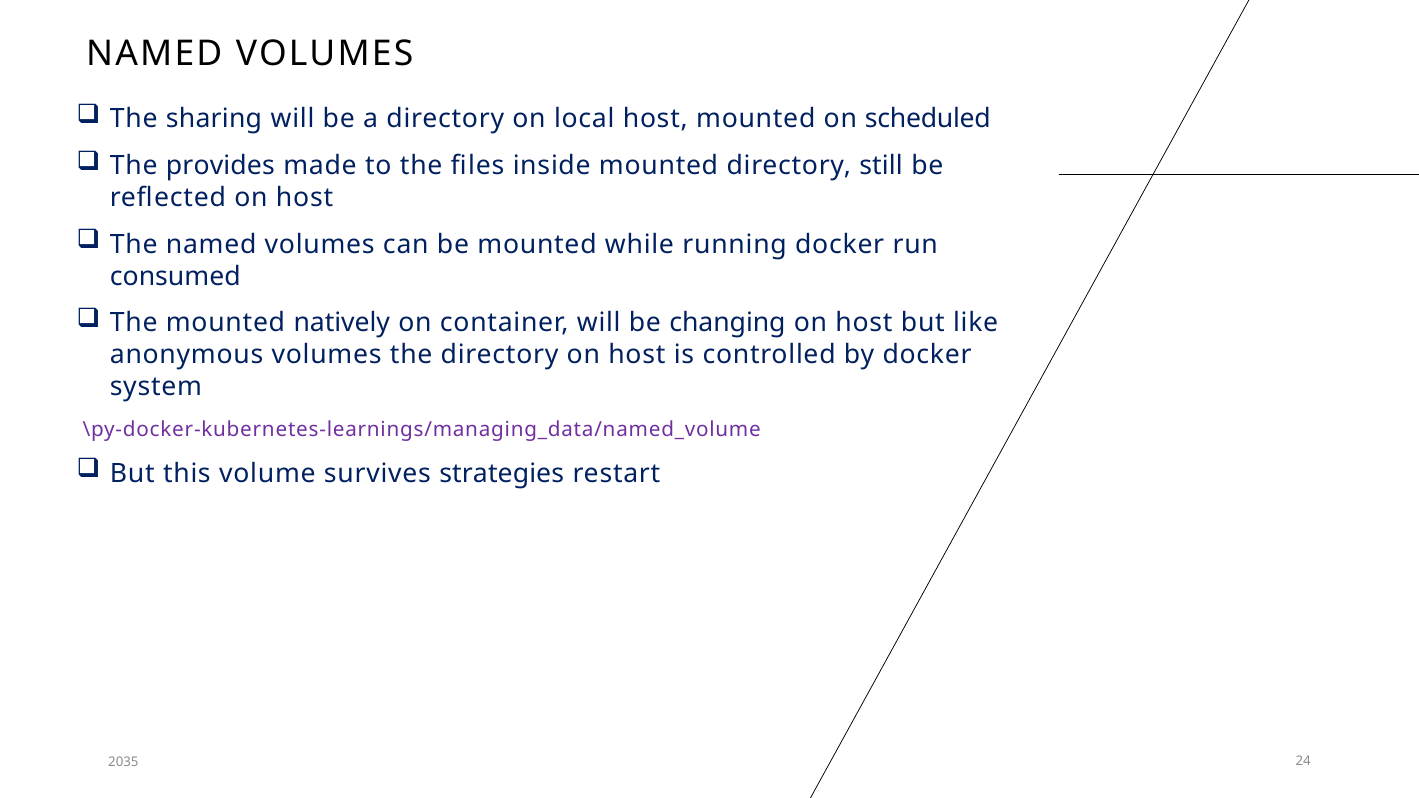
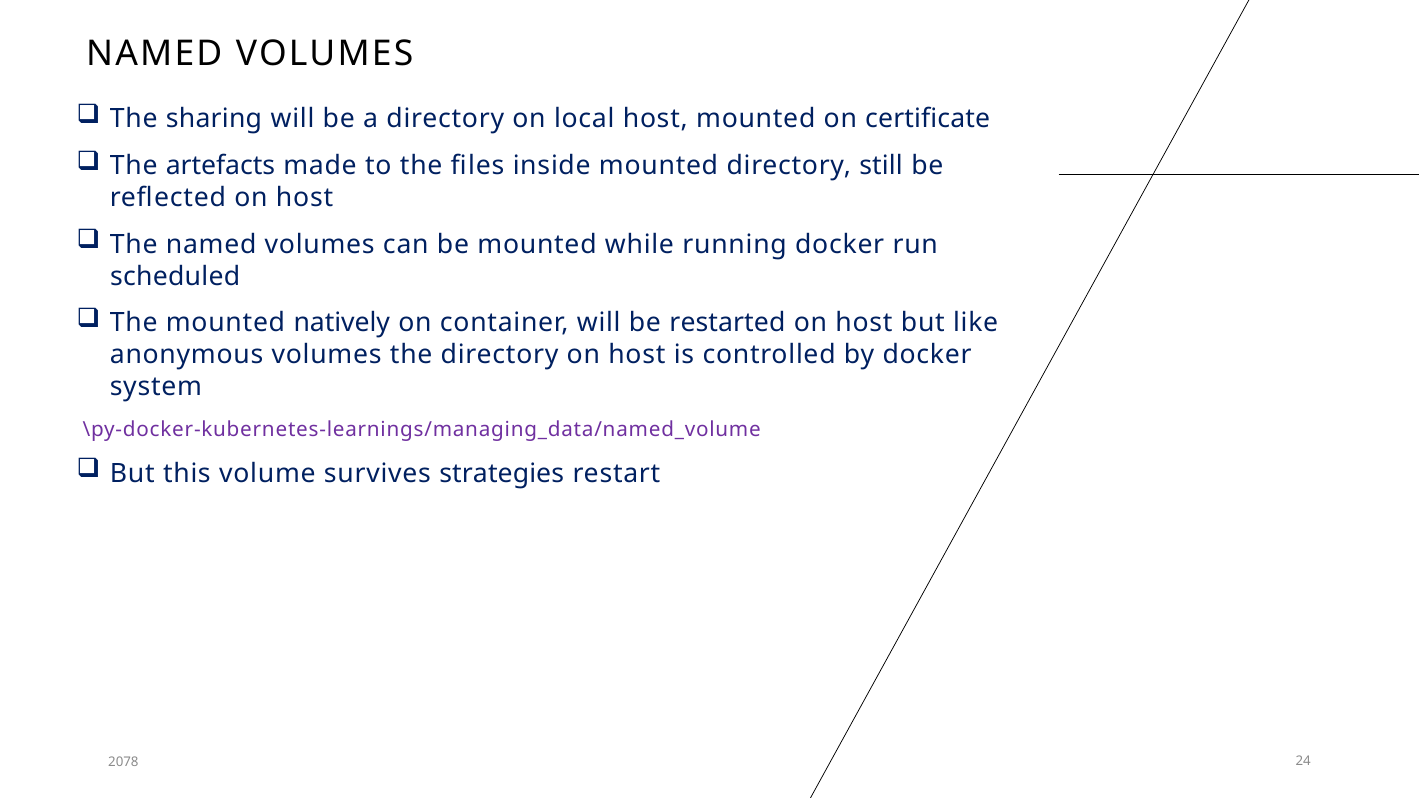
scheduled: scheduled -> certificate (928, 119)
provides: provides -> artefacts (220, 166)
consumed: consumed -> scheduled (175, 276)
changing: changing -> restarted (727, 323)
2035: 2035 -> 2078 (123, 762)
